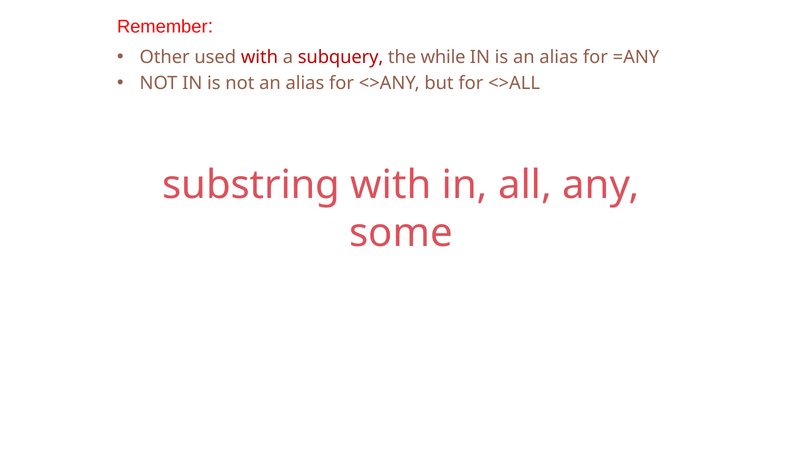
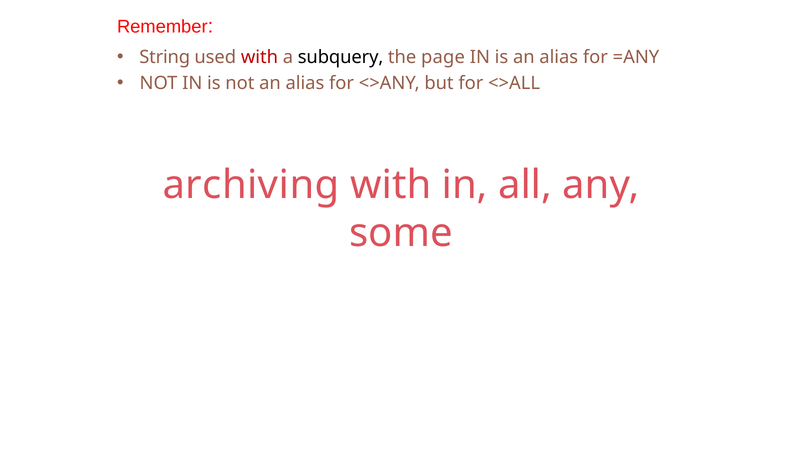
Other: Other -> String (165, 57)
subquery colour: red -> black (341, 57)
while: while -> page (443, 57)
substring: substring -> archiving (251, 185)
